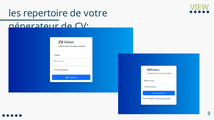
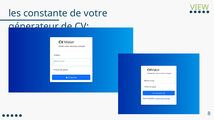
repertoire: repertoire -> constante (45, 13)
